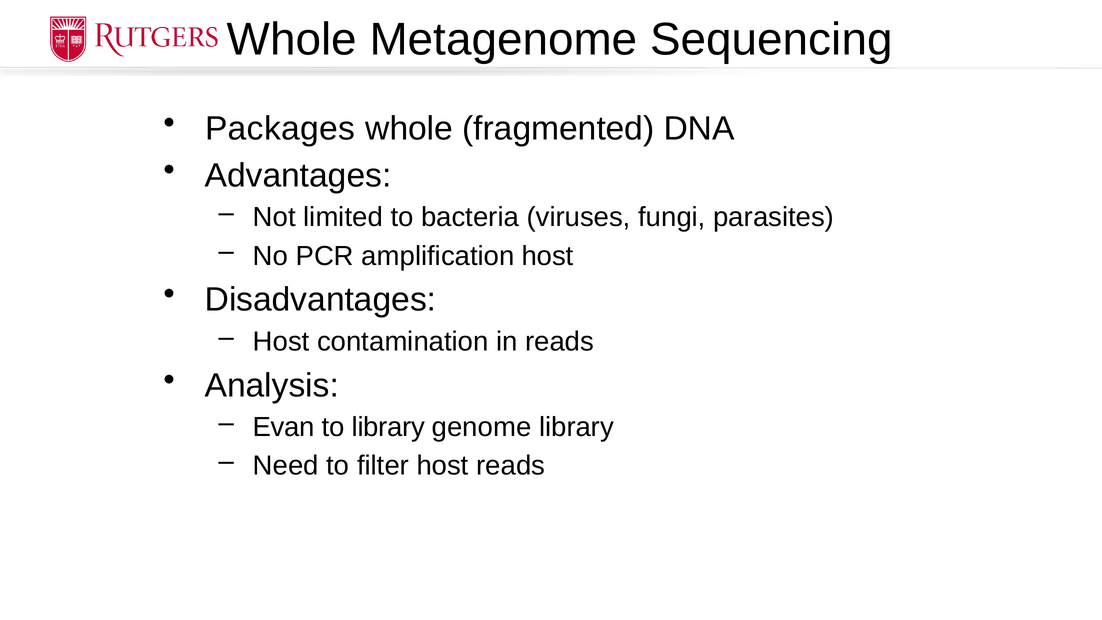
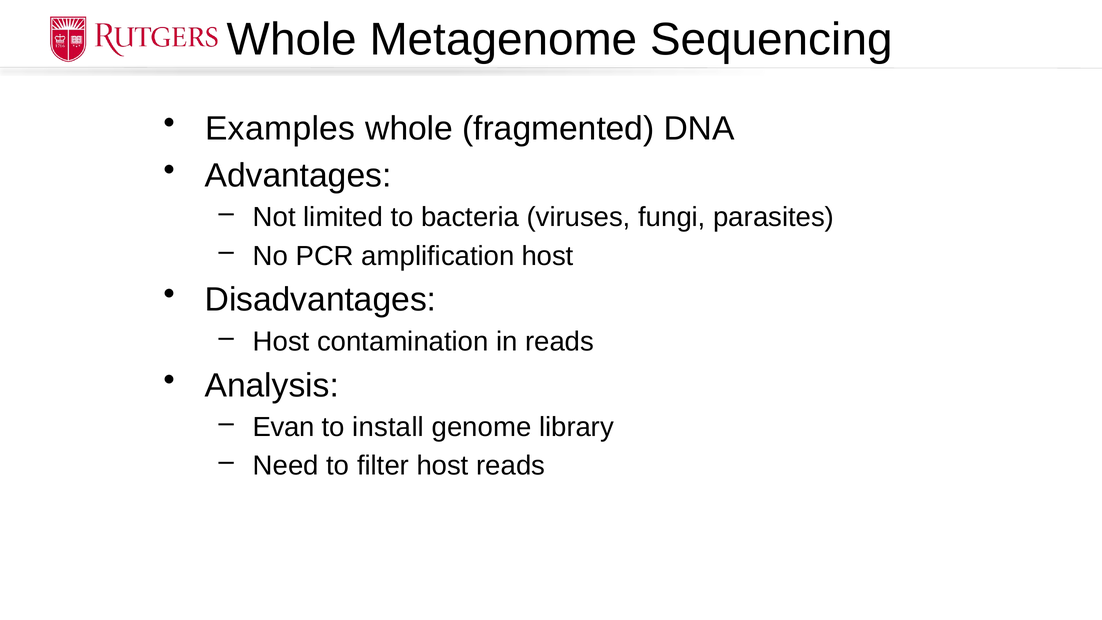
Packages: Packages -> Examples (280, 128)
to library: library -> install (388, 427)
